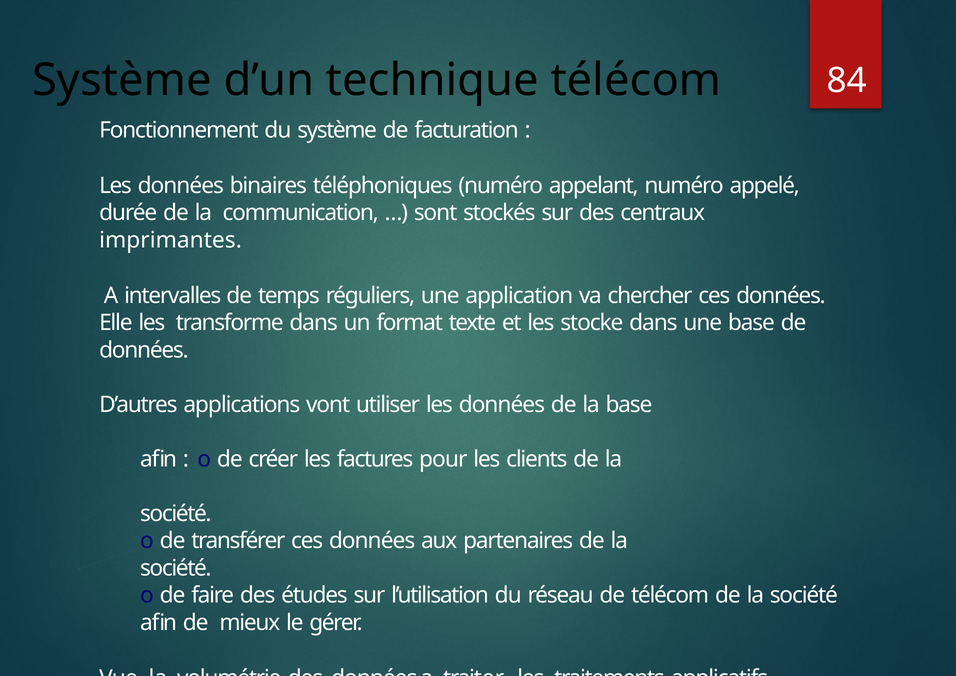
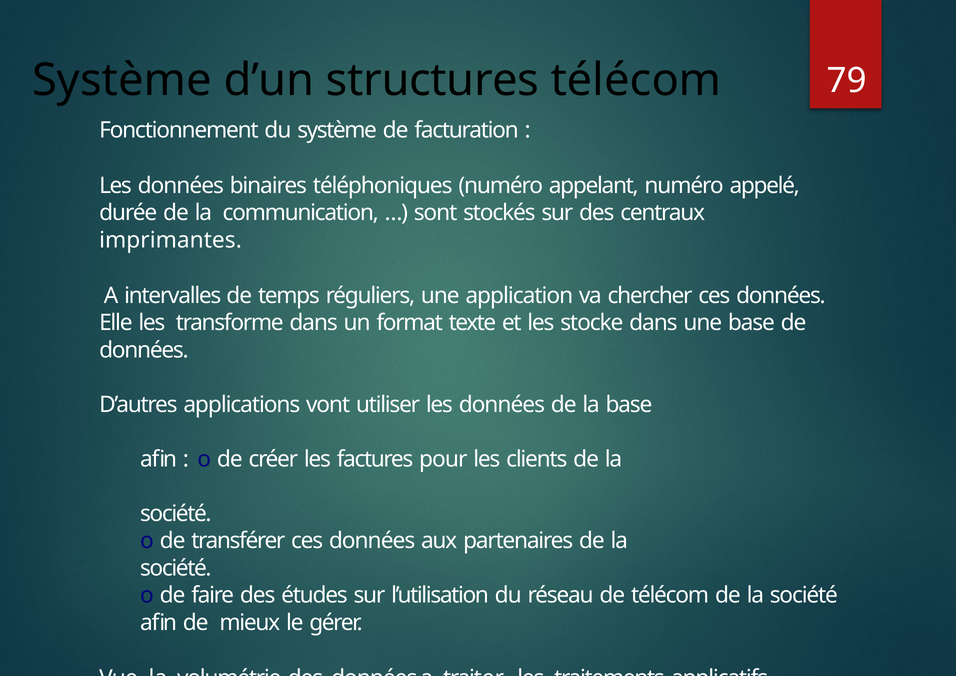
technique: technique -> structures (433, 80)
84: 84 -> 79 (847, 81)
